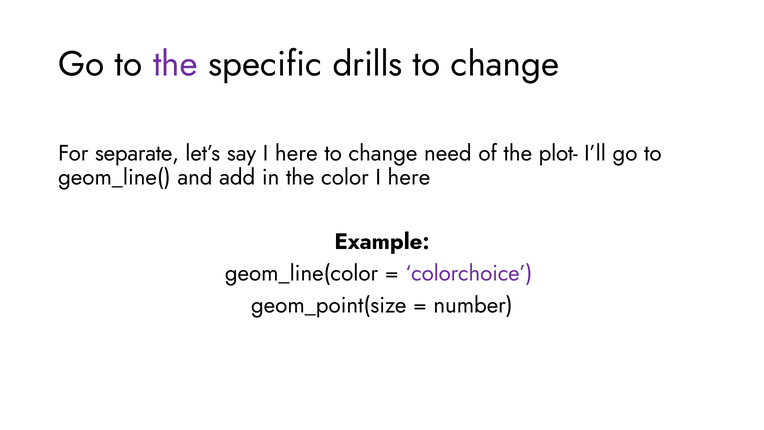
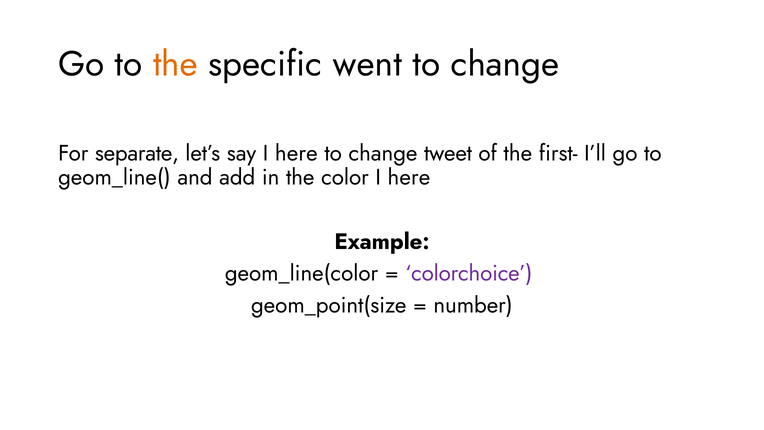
the colour: purple -> orange (175, 64)
drills: drills -> went (367, 64)
need: need -> tweet (448, 153)
plot-: plot- -> first- (558, 153)
